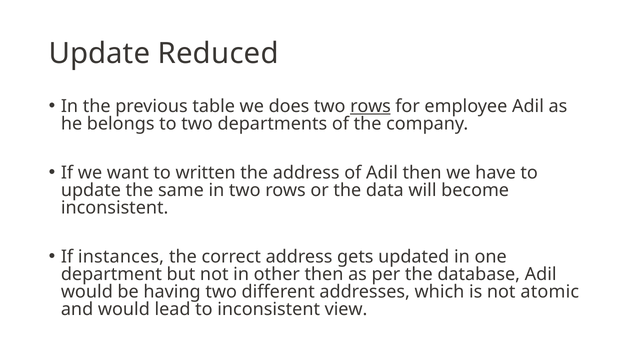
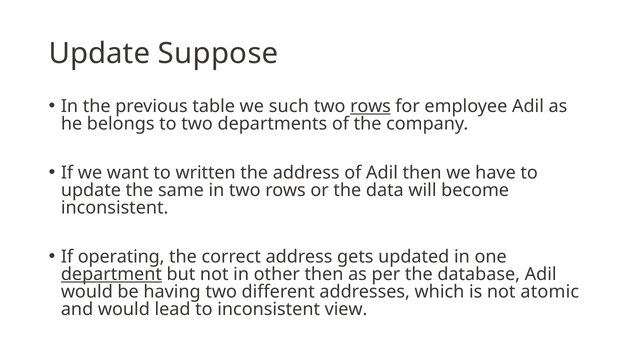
Reduced: Reduced -> Suppose (218, 54)
does: does -> such (289, 106)
instances: instances -> operating (121, 257)
department underline: none -> present (111, 275)
